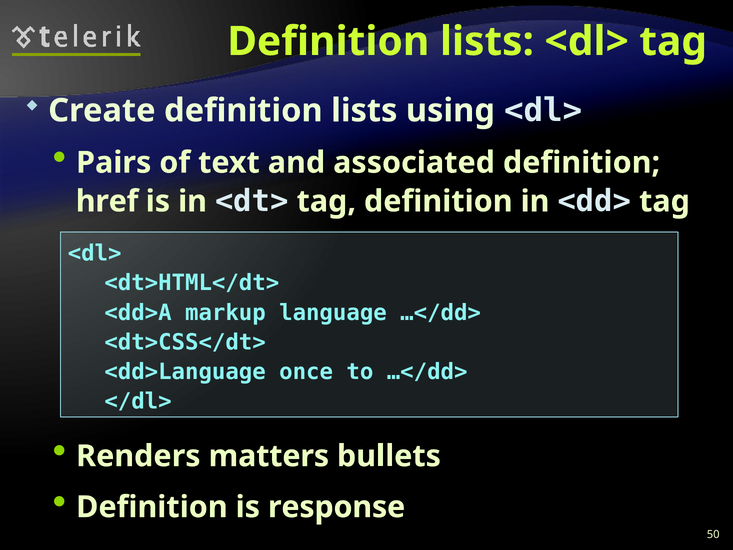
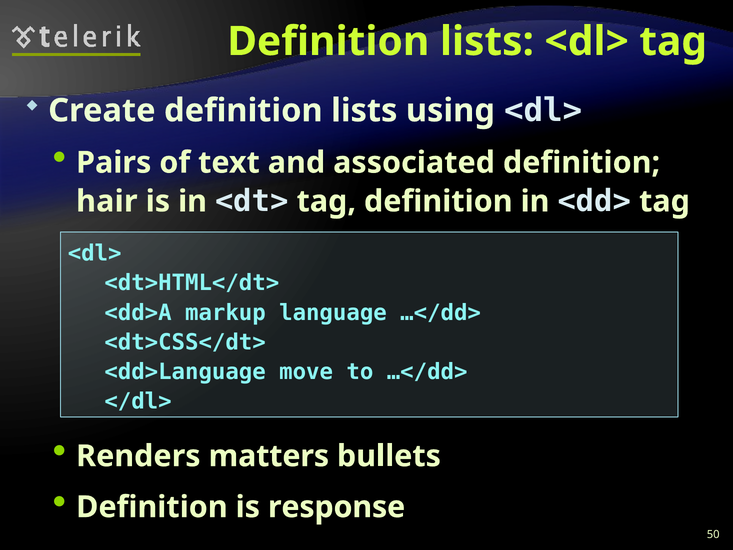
href: href -> hair (107, 201)
once: once -> move (306, 372)
